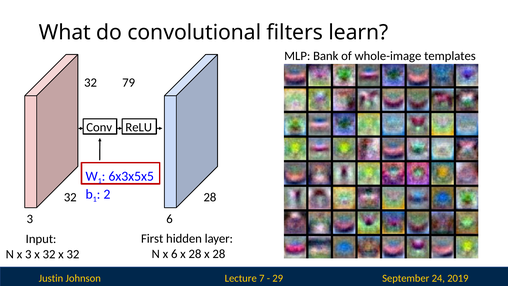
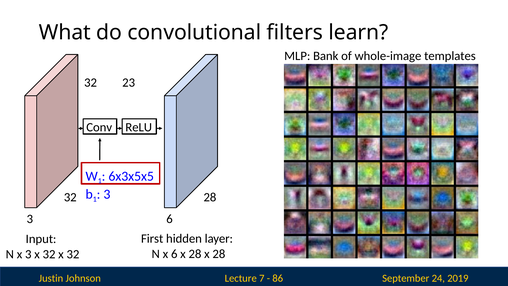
79: 79 -> 23 (129, 82)
2: 2 -> 3 (107, 194)
29: 29 -> 86 (278, 278)
